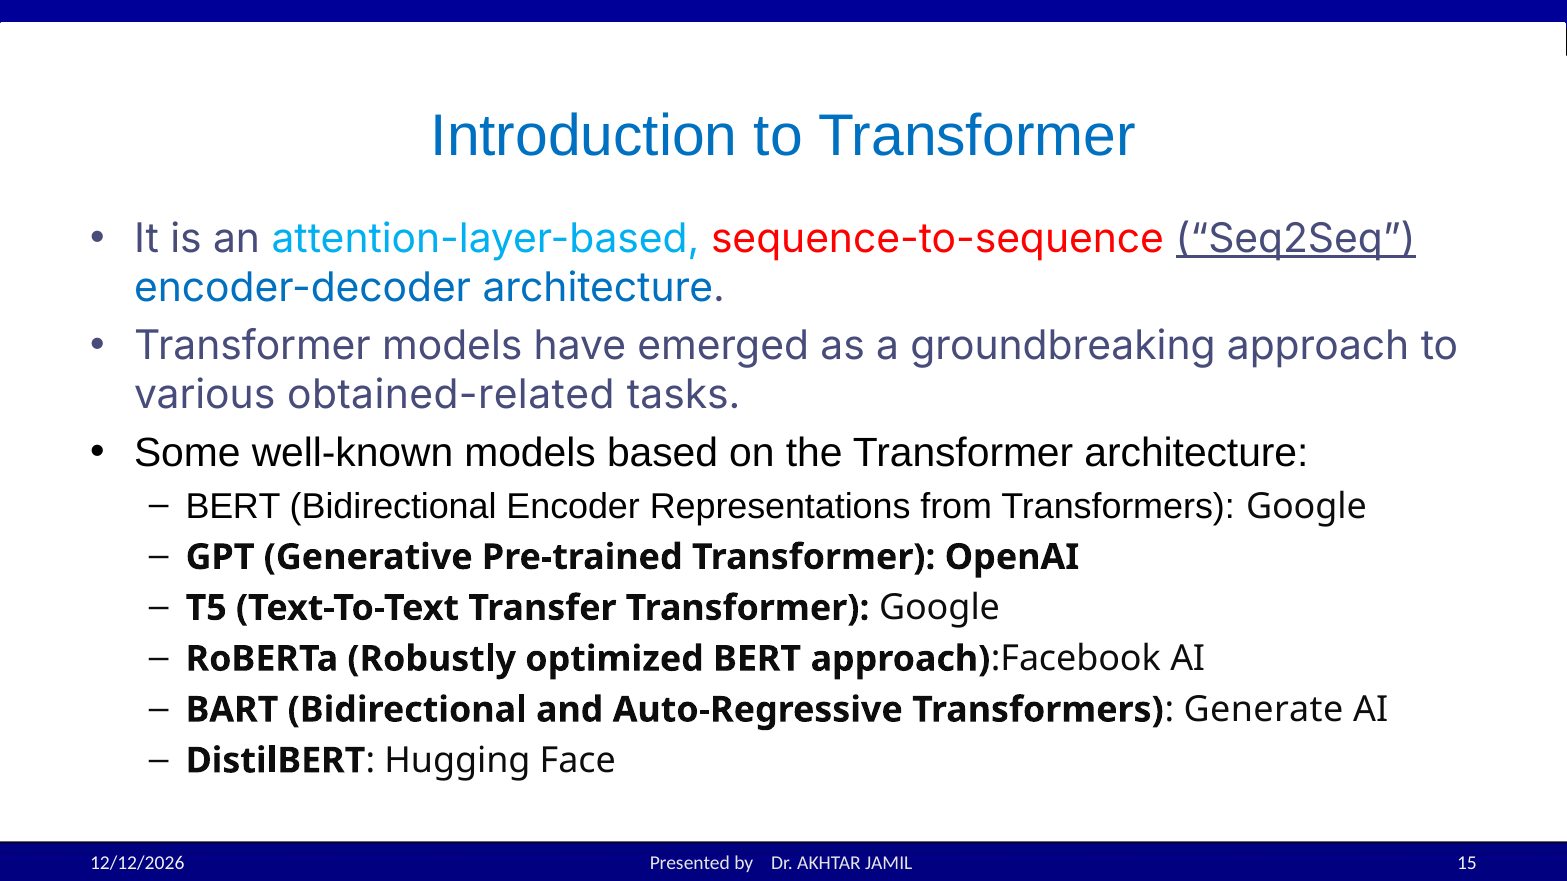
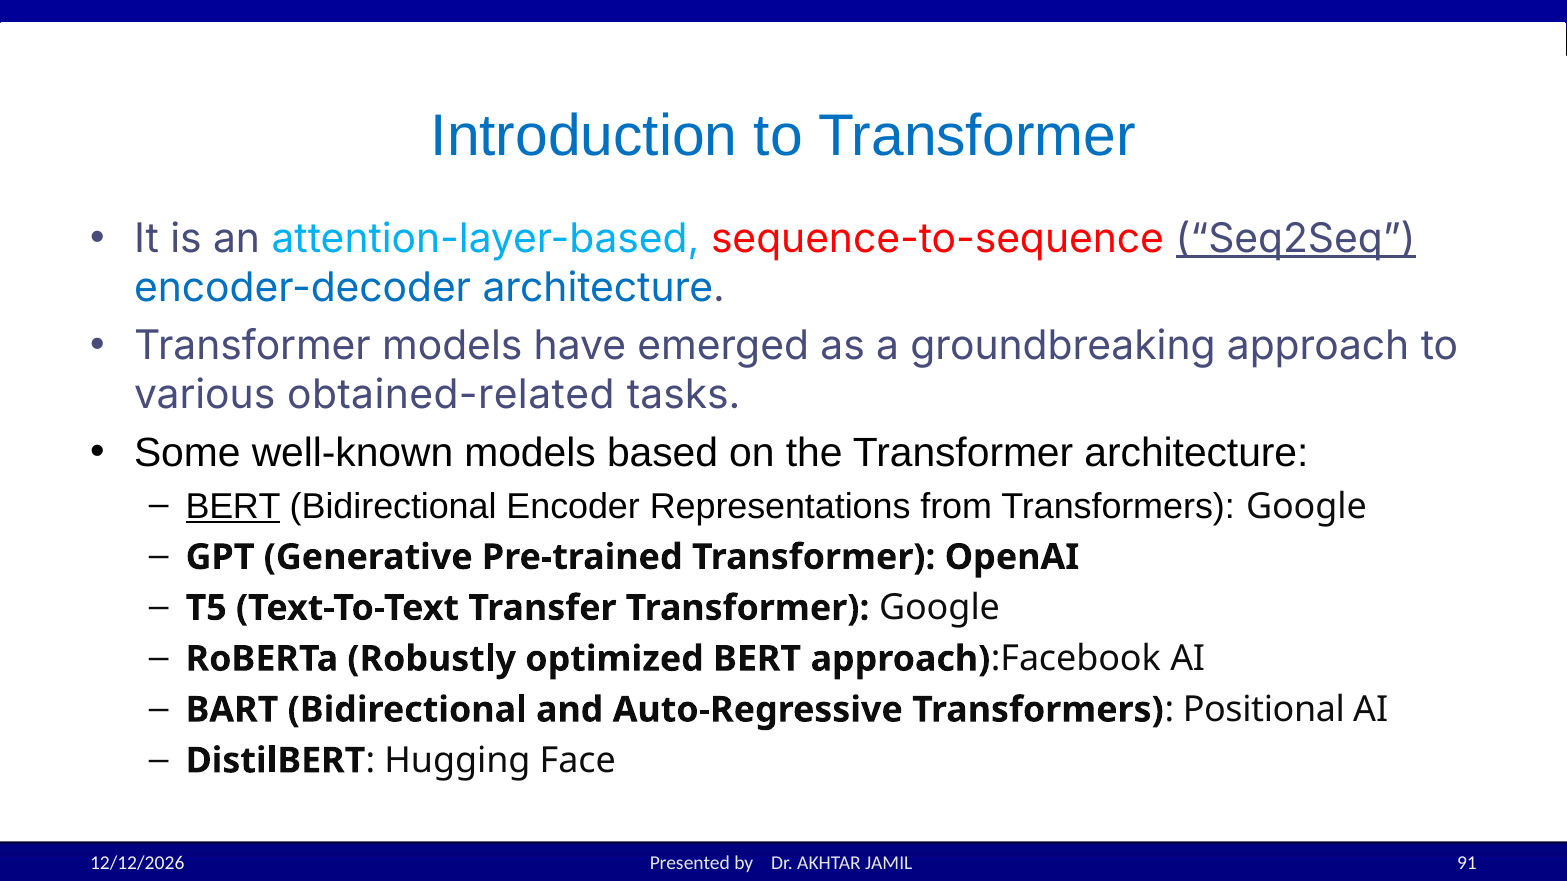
BERT underline: none -> present (233, 507)
Generate: Generate -> Positional (1264, 710)
15: 15 -> 91 (1467, 863)
